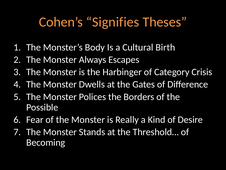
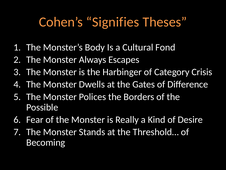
Birth: Birth -> Fond (165, 47)
